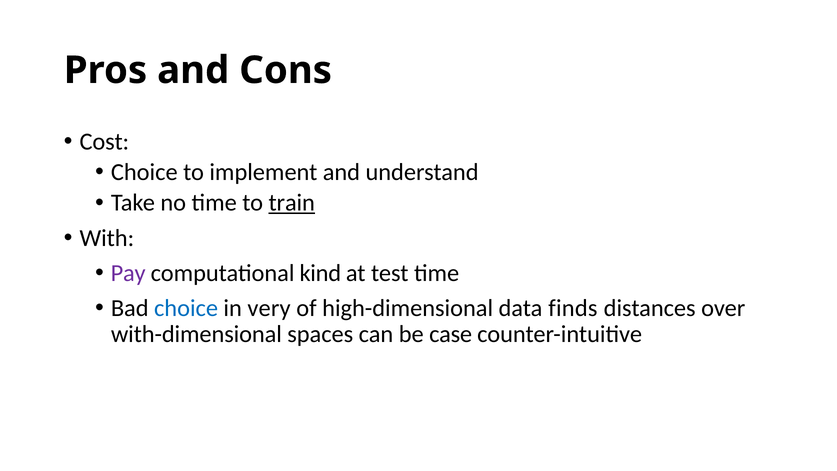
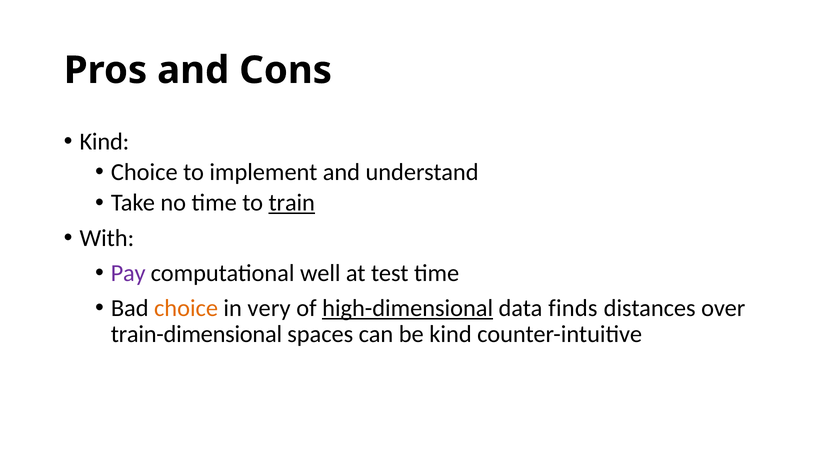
Cost: Cost -> Kind (104, 141)
kind: kind -> well (320, 273)
choice colour: blue -> orange (186, 308)
high-dimensional underline: none -> present (408, 308)
with-dimensional: with-dimensional -> train-dimensional (196, 334)
be case: case -> kind (450, 334)
